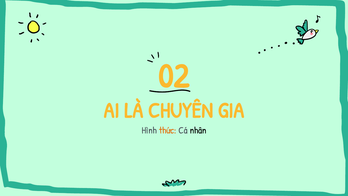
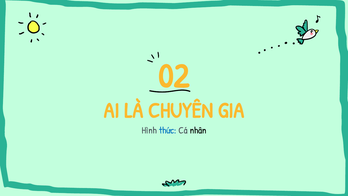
thức colour: orange -> blue (168, 130)
